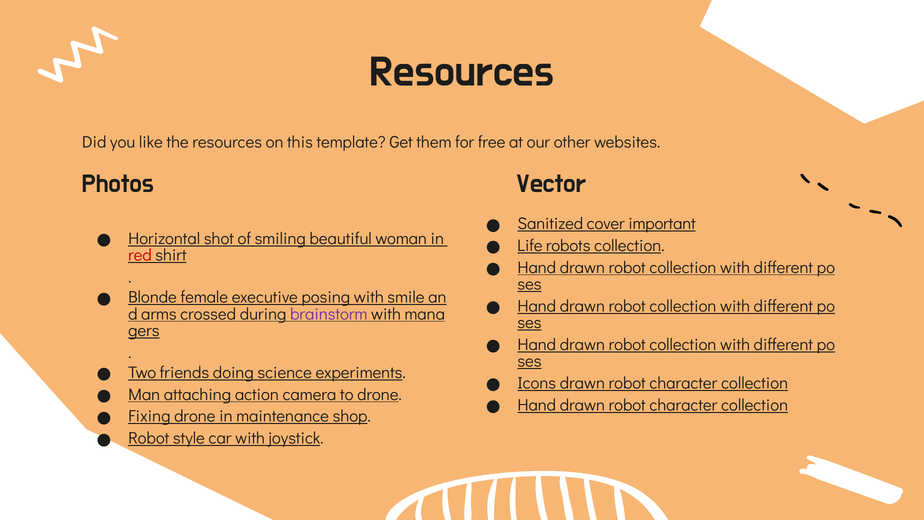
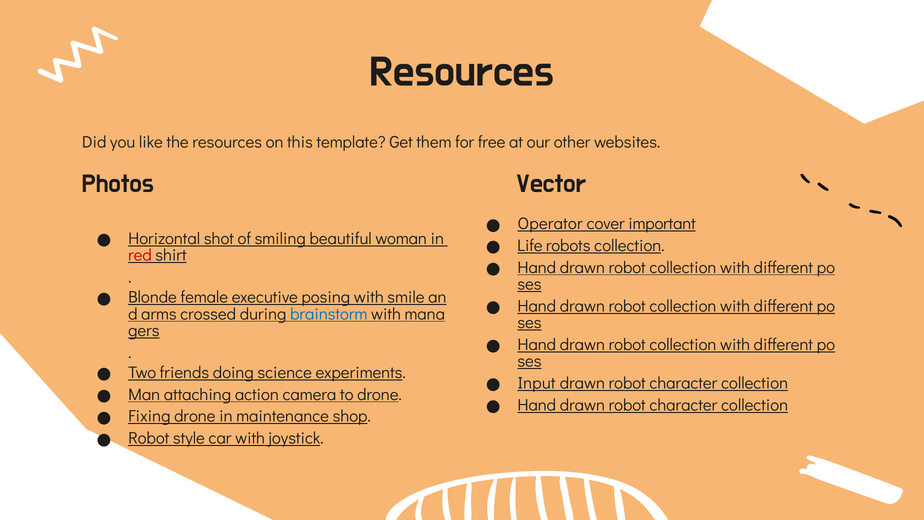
Sanitized: Sanitized -> Operator (550, 224)
brainstorm colour: purple -> blue (329, 314)
Icons: Icons -> Input (537, 383)
